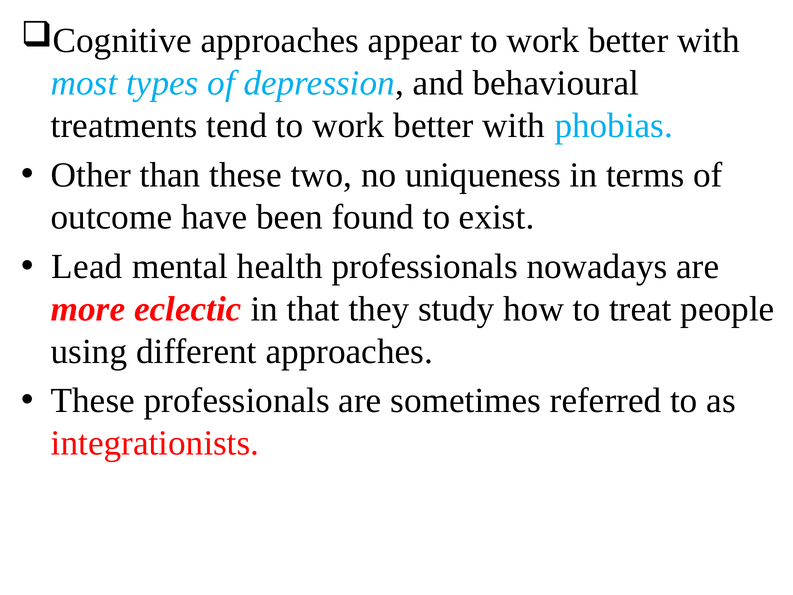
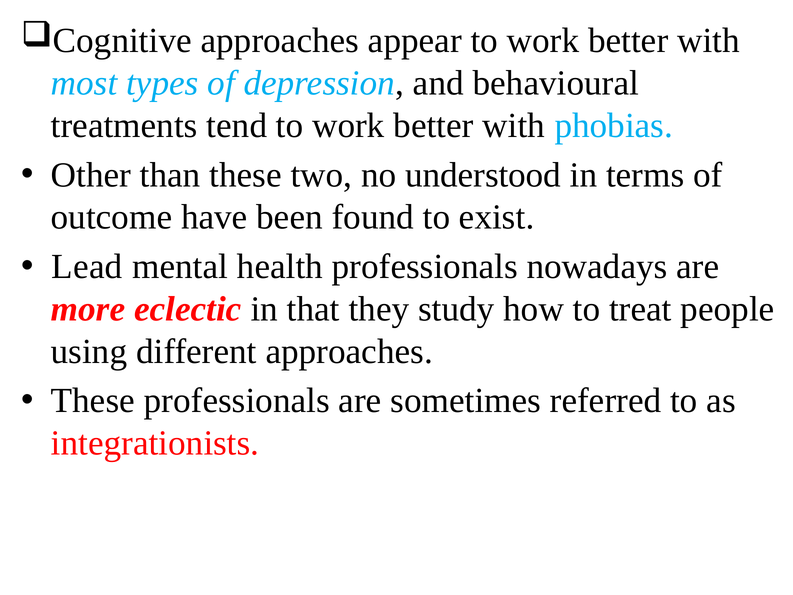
uniqueness: uniqueness -> understood (483, 175)
